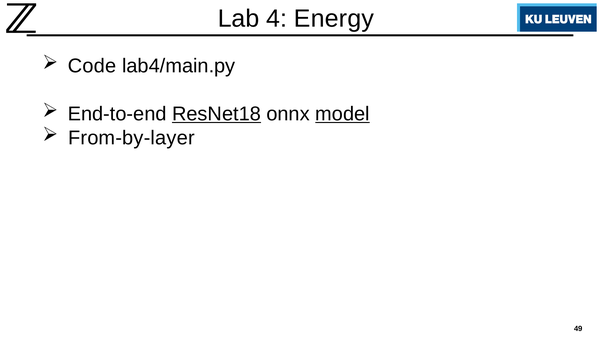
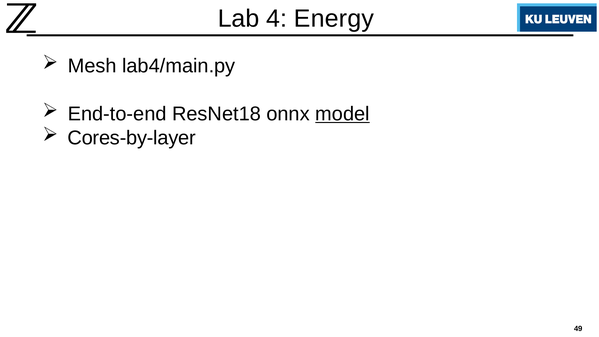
Code: Code -> Mesh (92, 66)
ResNet18 underline: present -> none (217, 114)
From-by-layer: From-by-layer -> Cores-by-layer (132, 138)
